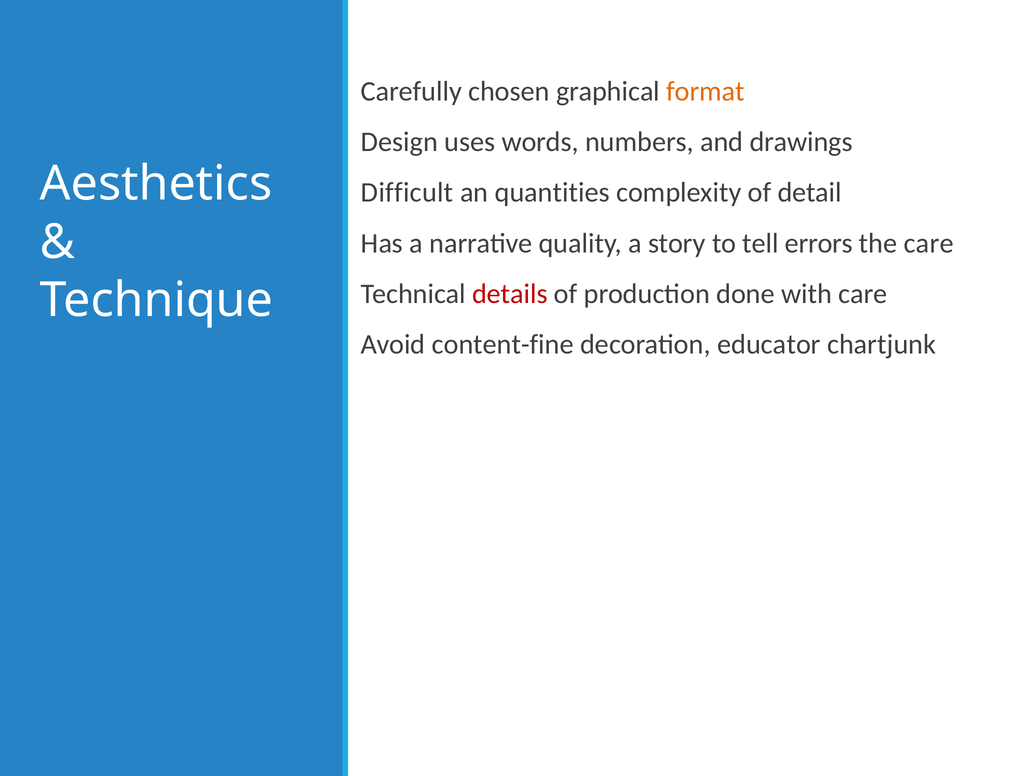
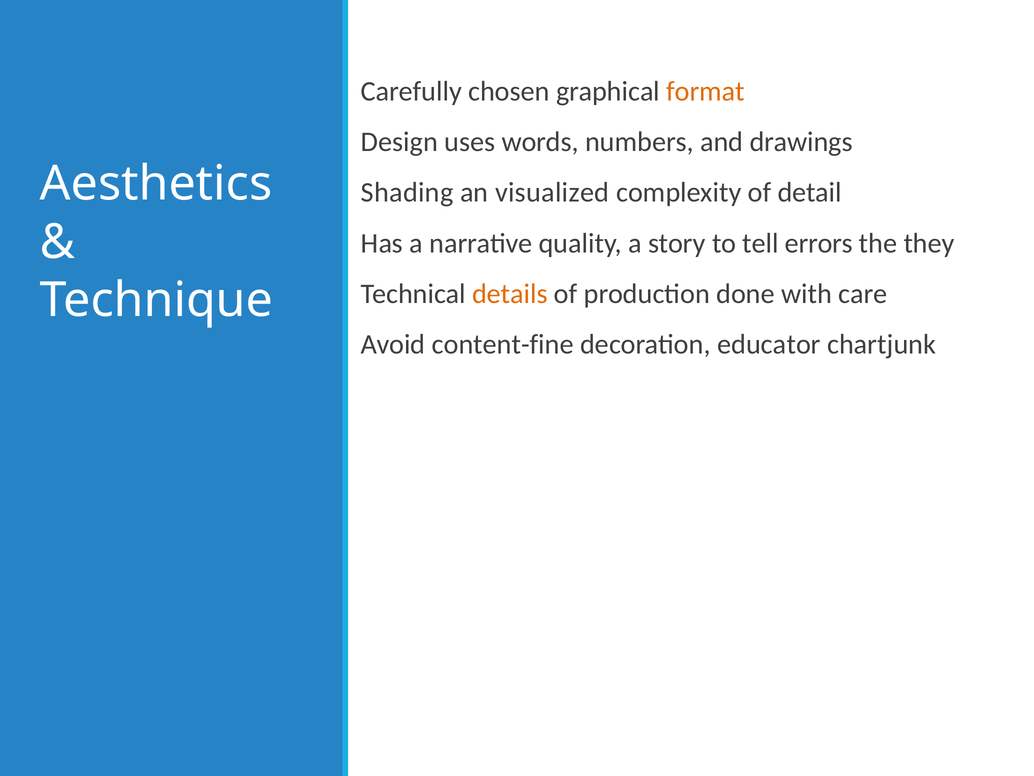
Difficult: Difficult -> Shading (407, 192)
quantities: quantities -> visualized (552, 192)
the care: care -> they (929, 243)
details colour: red -> orange (510, 294)
